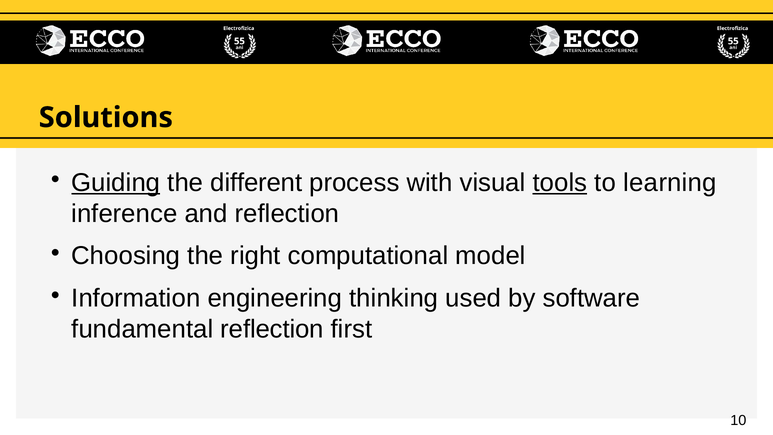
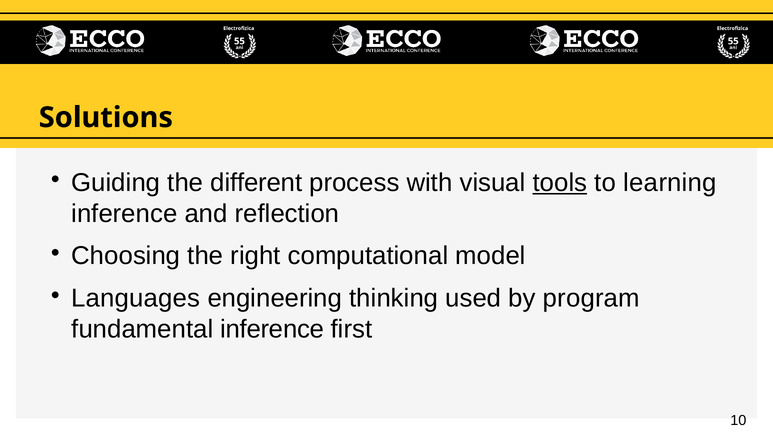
Guiding underline: present -> none (116, 182)
Information: Information -> Languages (136, 298)
software: software -> program (591, 298)
fundamental reflection: reflection -> inference (272, 329)
